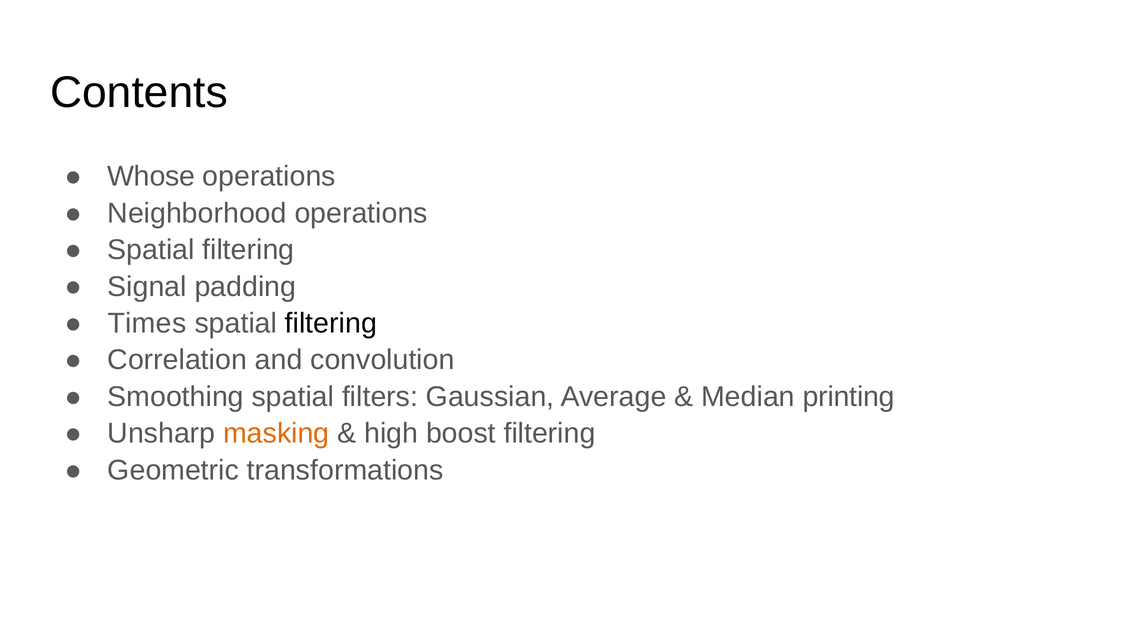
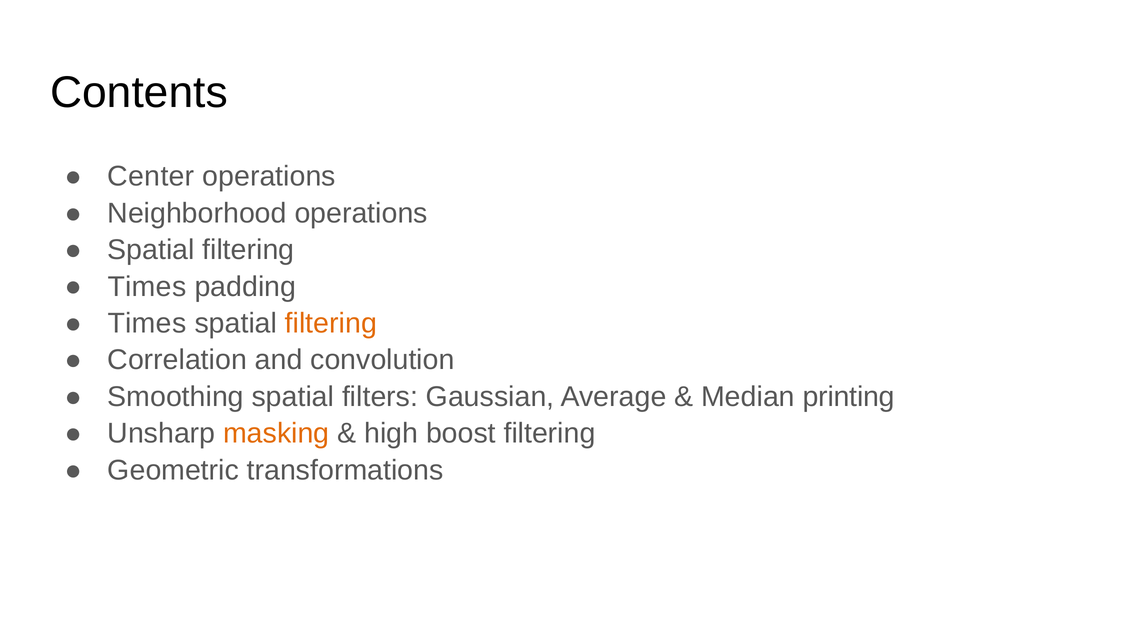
Whose: Whose -> Center (151, 177)
Signal: Signal -> Times (147, 287)
filtering colour: black -> orange (331, 324)
